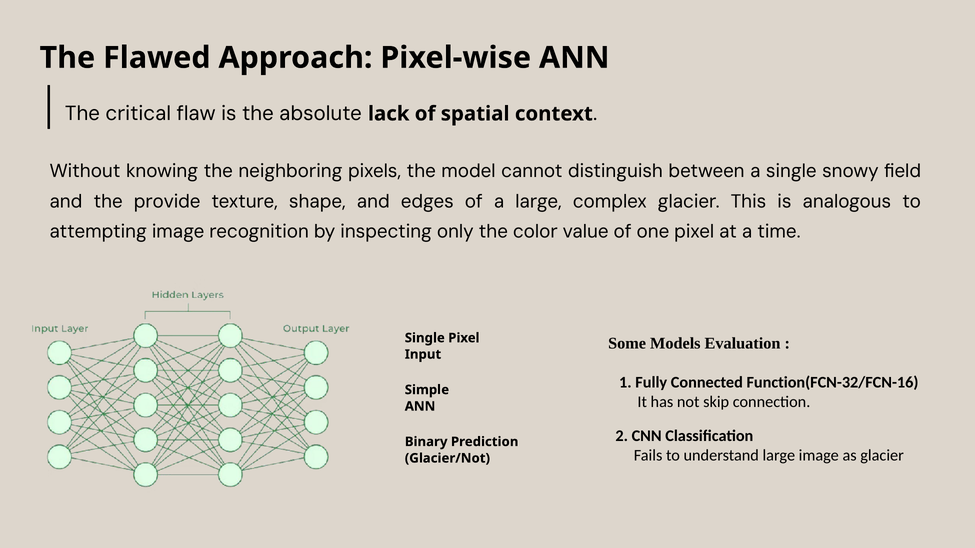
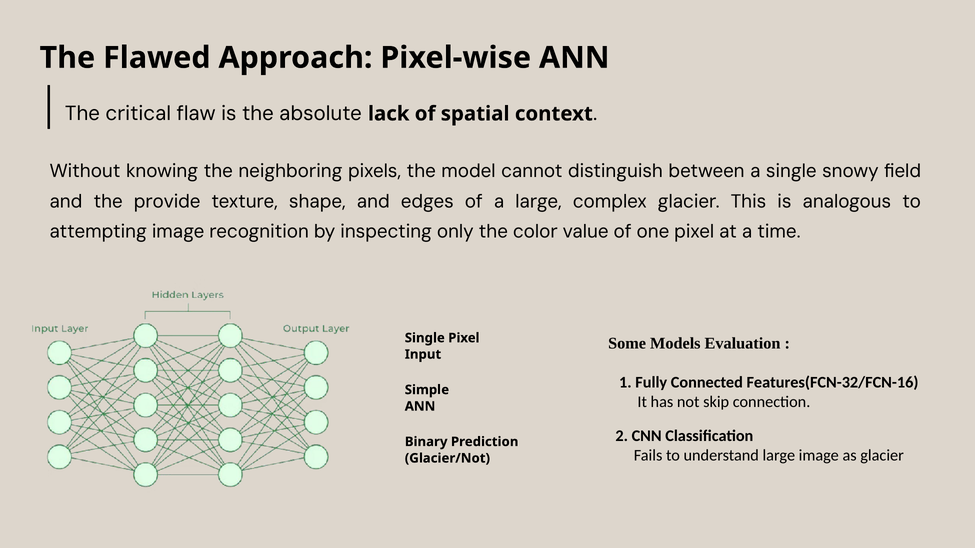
Function(FCN-32/FCN-16: Function(FCN-32/FCN-16 -> Features(FCN-32/FCN-16 (832, 383)
